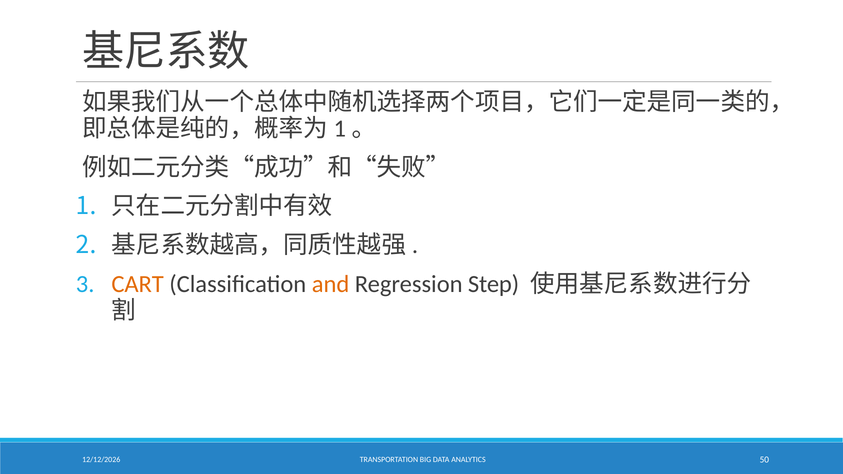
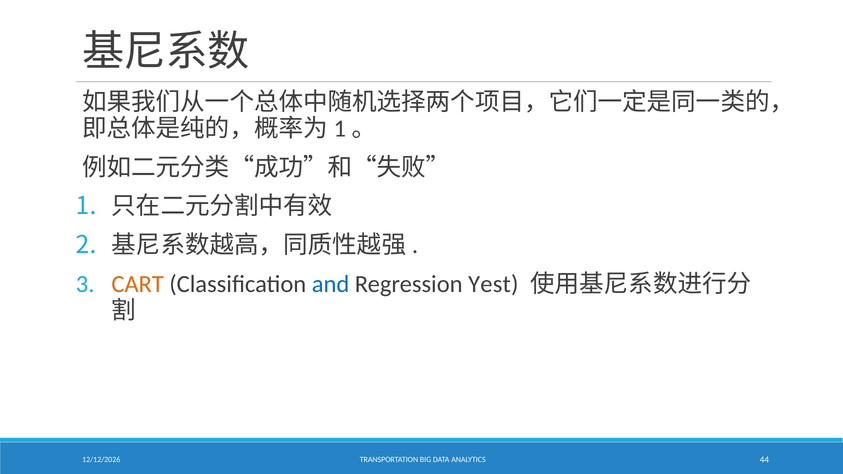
and colour: orange -> blue (331, 284)
Step: Step -> Yest (493, 284)
50: 50 -> 44 (764, 460)
